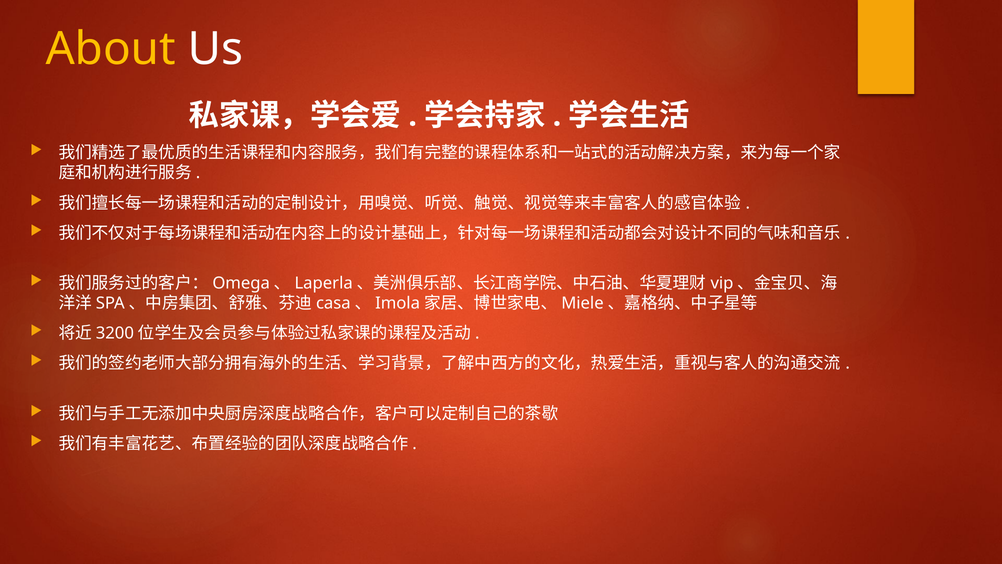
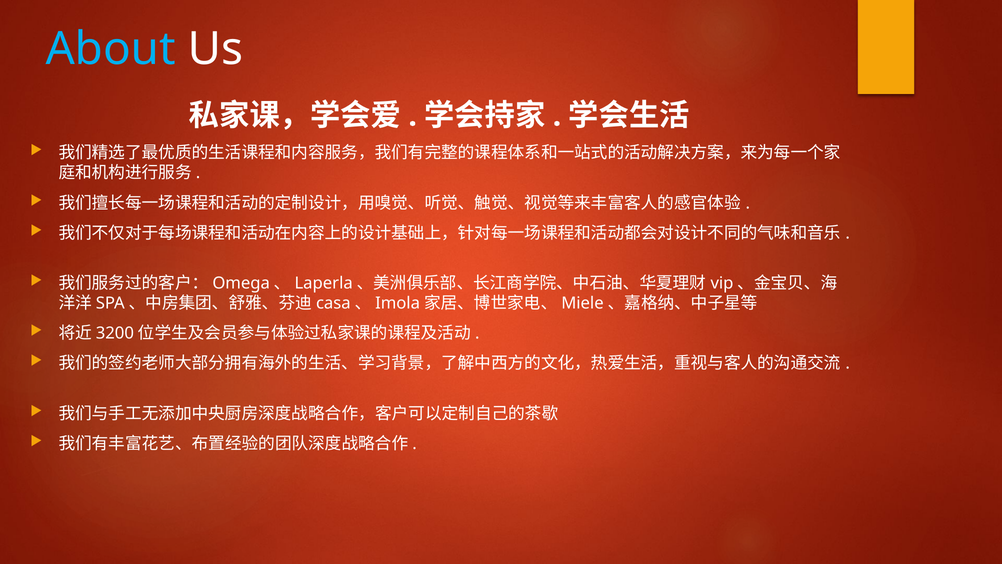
About colour: yellow -> light blue (111, 49)
